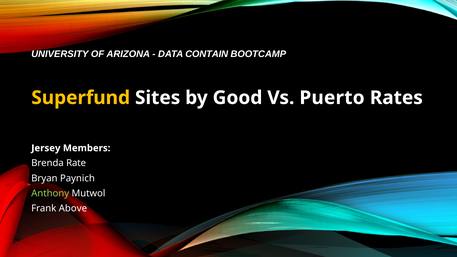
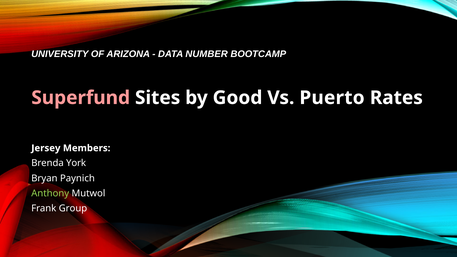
CONTAIN: CONTAIN -> NUMBER (207, 54)
Superfund colour: yellow -> pink (81, 98)
Rate: Rate -> York (76, 163)
Above: Above -> Group (73, 208)
